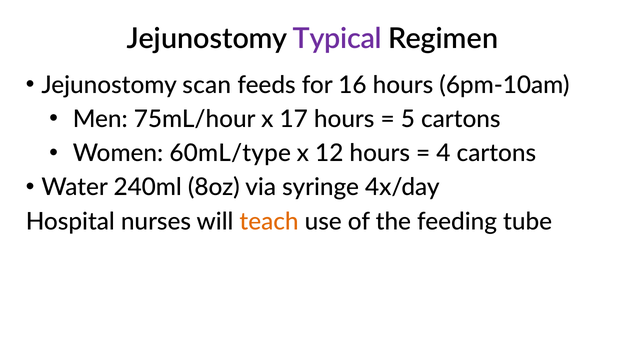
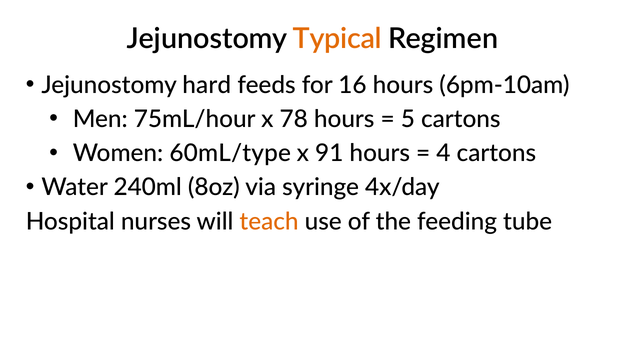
Typical colour: purple -> orange (337, 39)
scan: scan -> hard (207, 85)
17: 17 -> 78 (294, 119)
12: 12 -> 91 (329, 154)
